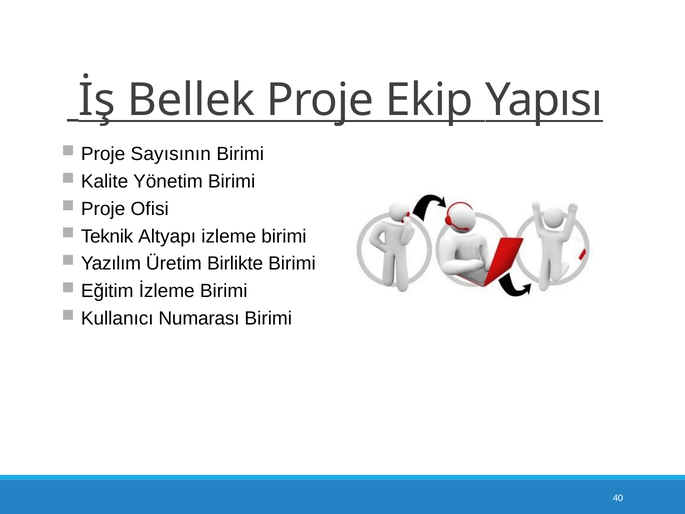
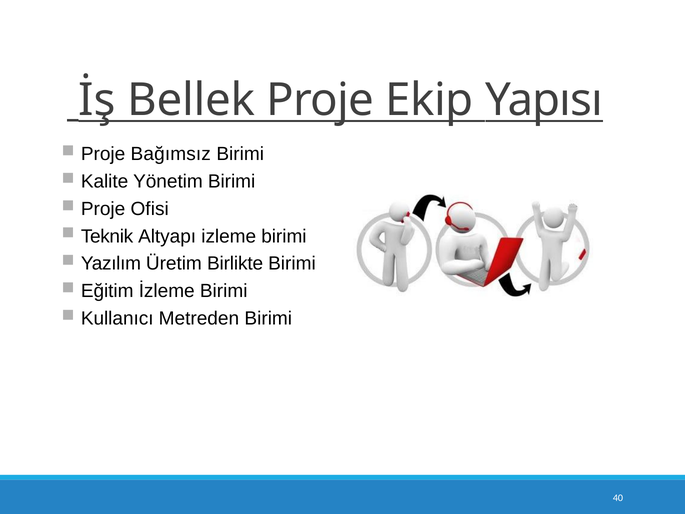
Sayısının: Sayısının -> Bağımsız (171, 154)
Numarası: Numarası -> Metreden (199, 318)
